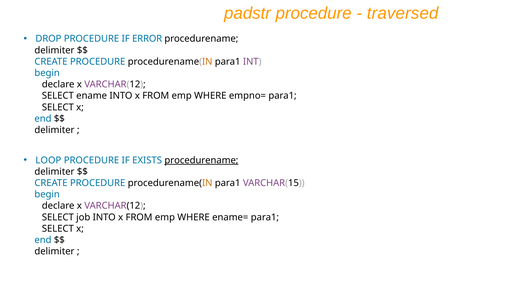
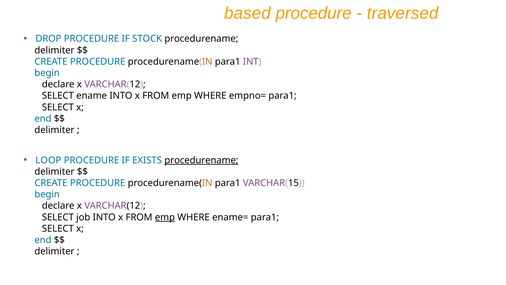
padstr: padstr -> based (247, 13)
ERROR: ERROR -> STOCK (147, 39)
emp underline: none -> present (165, 217)
